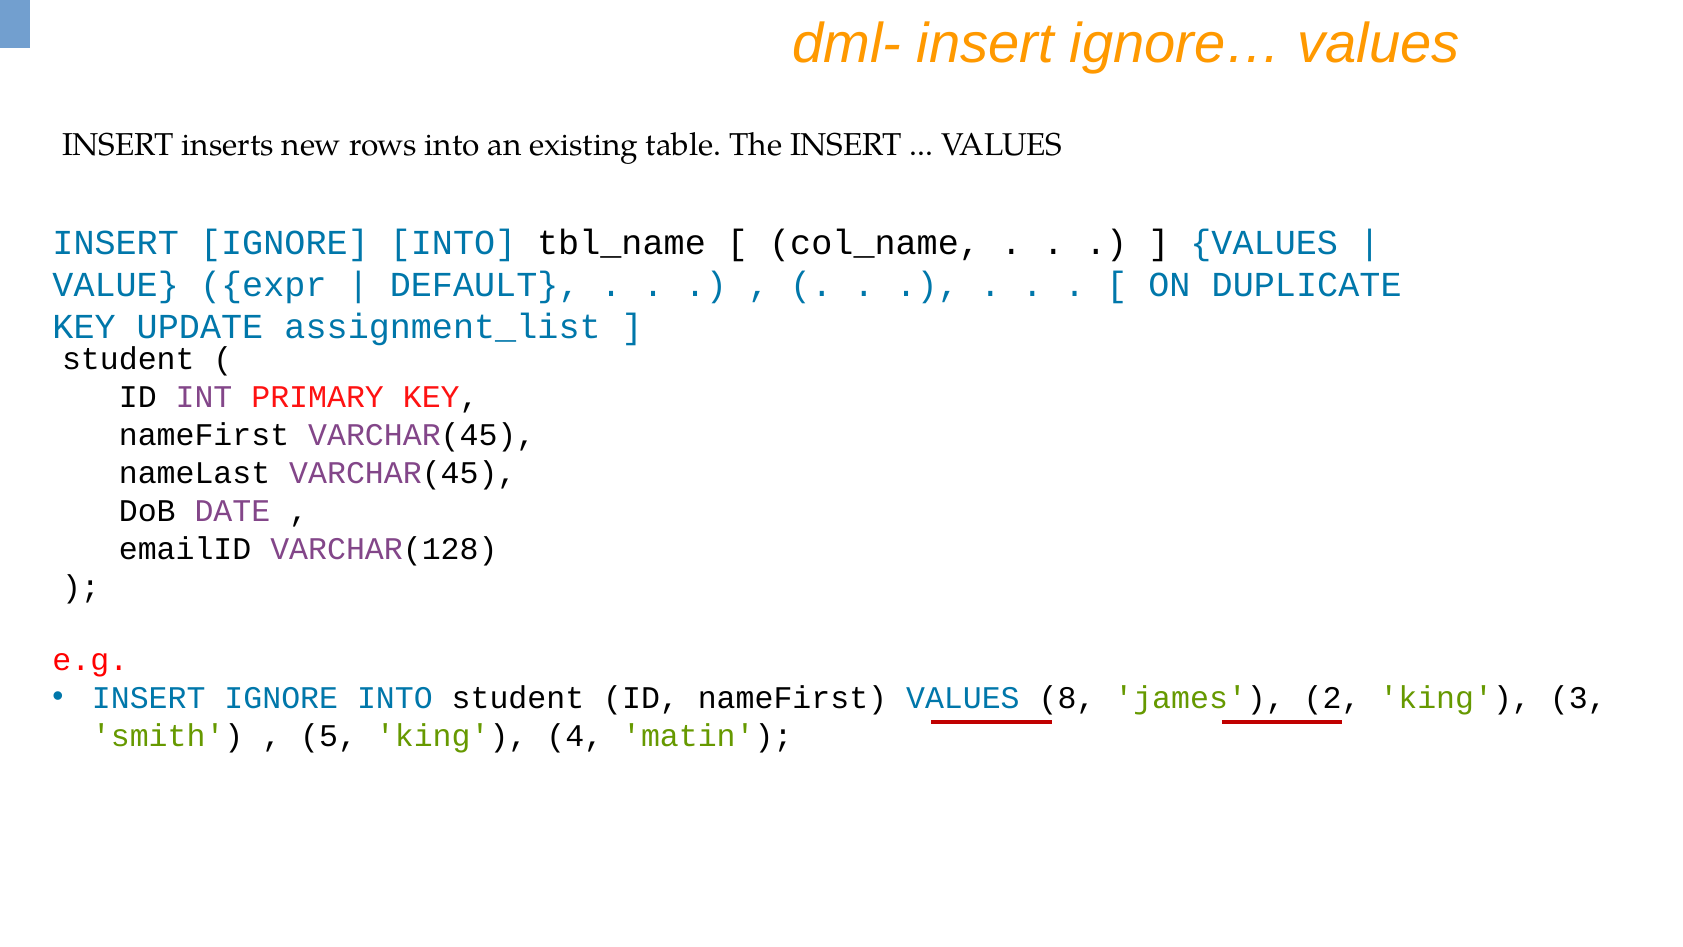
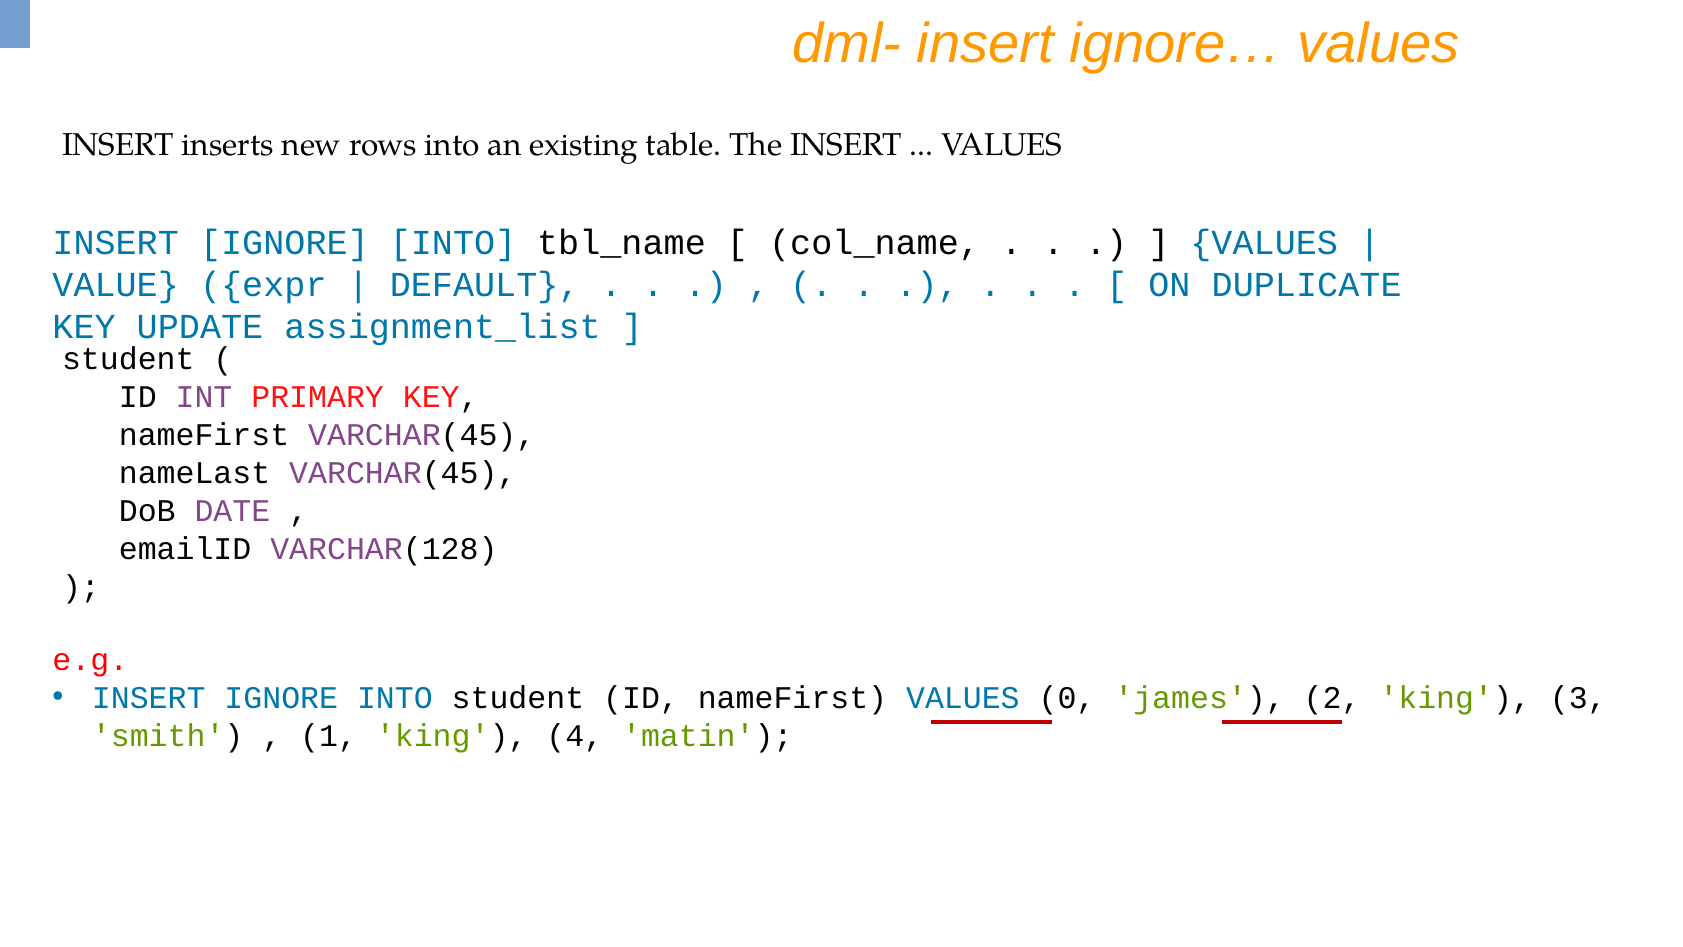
8: 8 -> 0 (1067, 698)
5: 5 -> 1 (329, 736)
